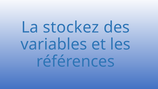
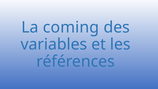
stockez: stockez -> coming (71, 27)
